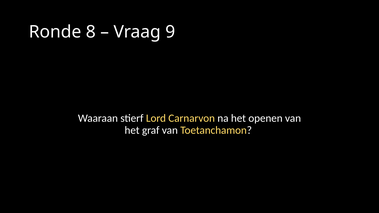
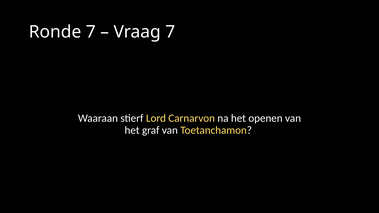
Ronde 8: 8 -> 7 (91, 32)
Vraag 9: 9 -> 7 (170, 32)
